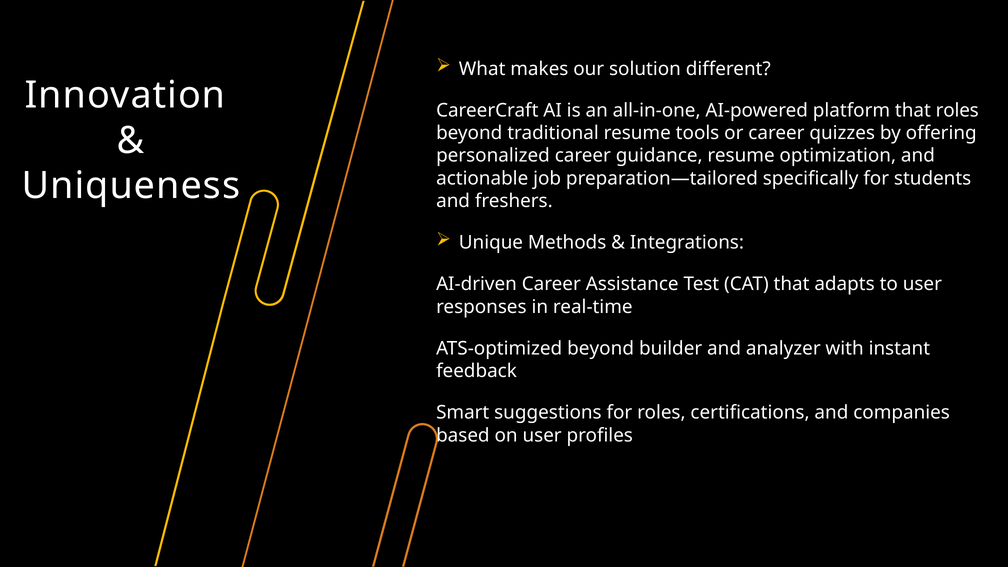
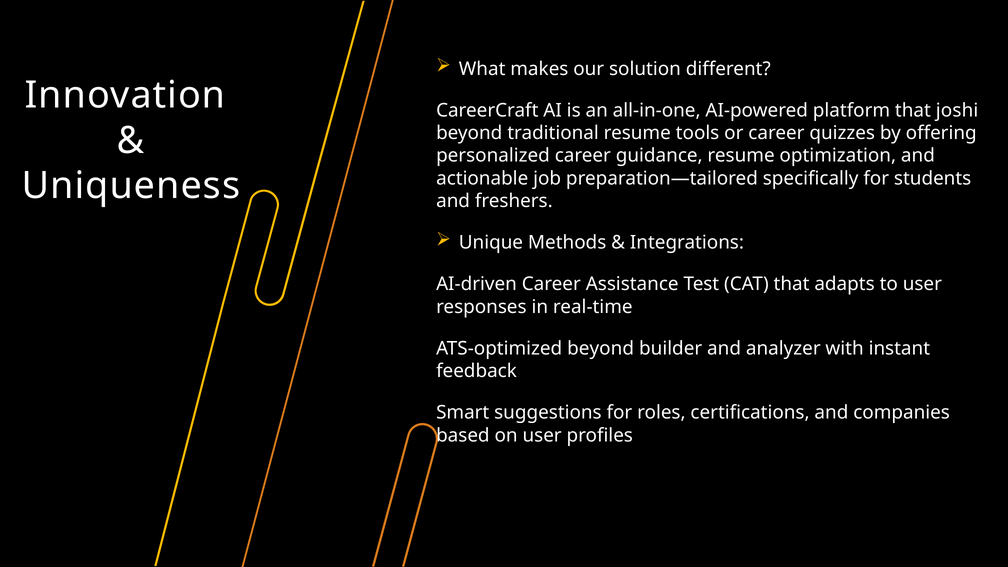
that roles: roles -> joshi (957, 110)
